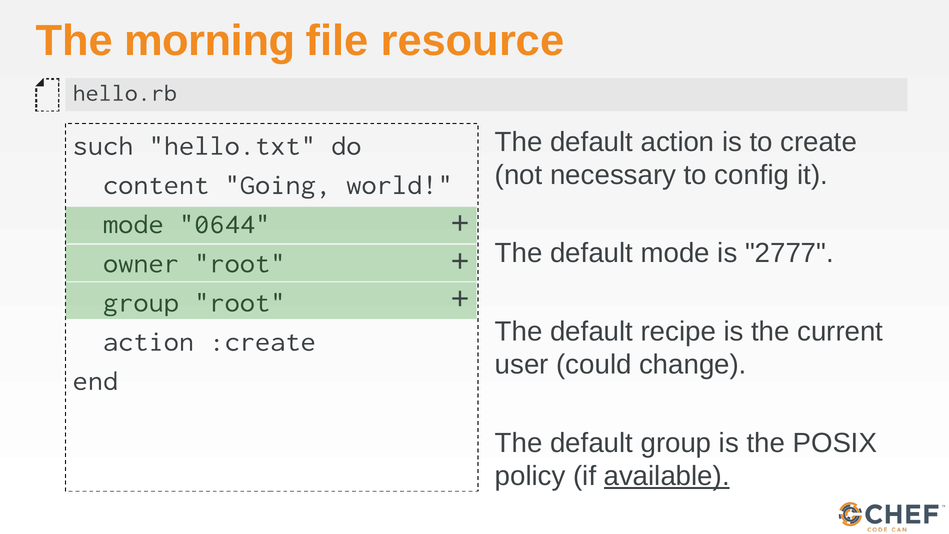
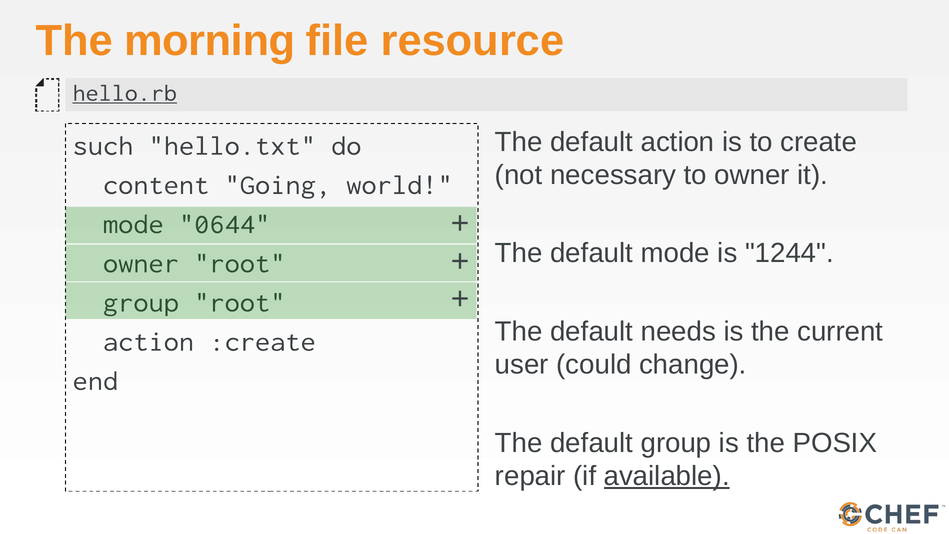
hello.rb underline: none -> present (125, 93)
to config: config -> owner (752, 175)
2777: 2777 -> 1244 (789, 253)
recipe: recipe -> needs (678, 331)
policy: policy -> repair (530, 476)
